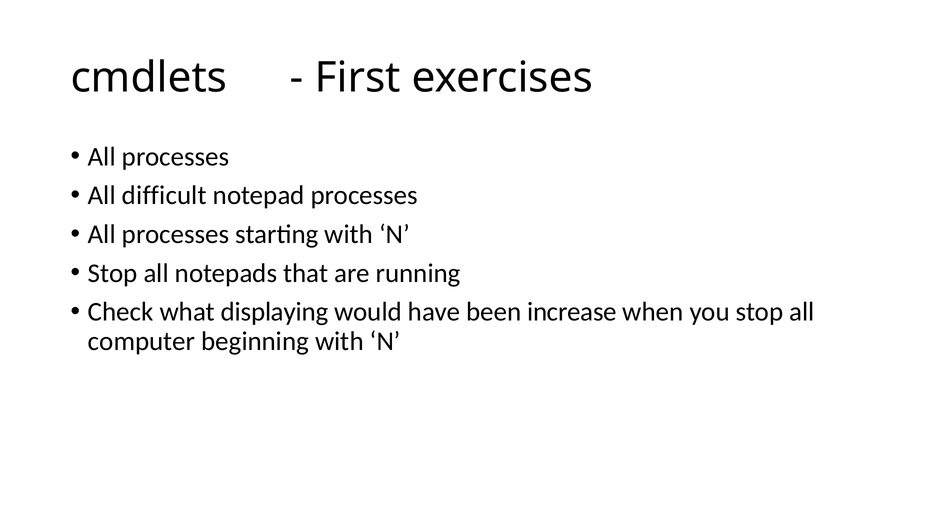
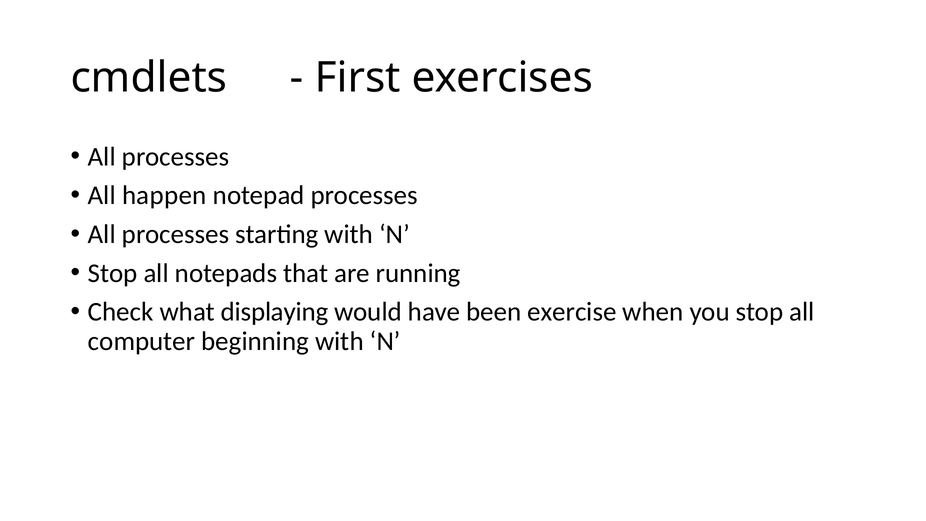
difficult: difficult -> happen (164, 195)
increase: increase -> exercise (572, 312)
